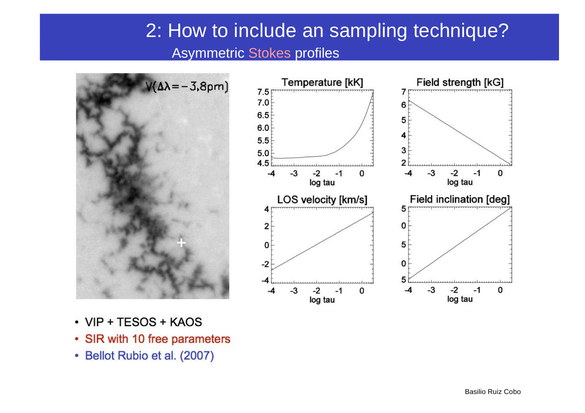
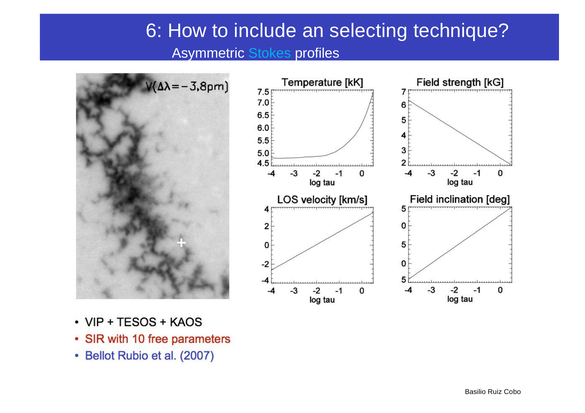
2: 2 -> 6 (154, 31)
sampling: sampling -> selecting (369, 31)
Stokes colour: pink -> light blue (270, 53)
